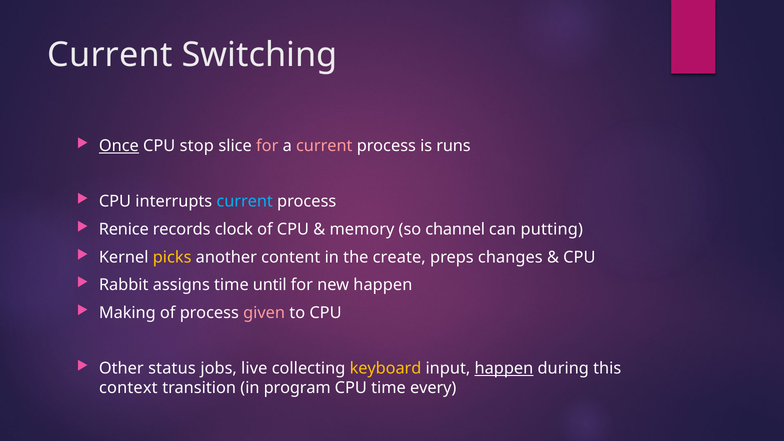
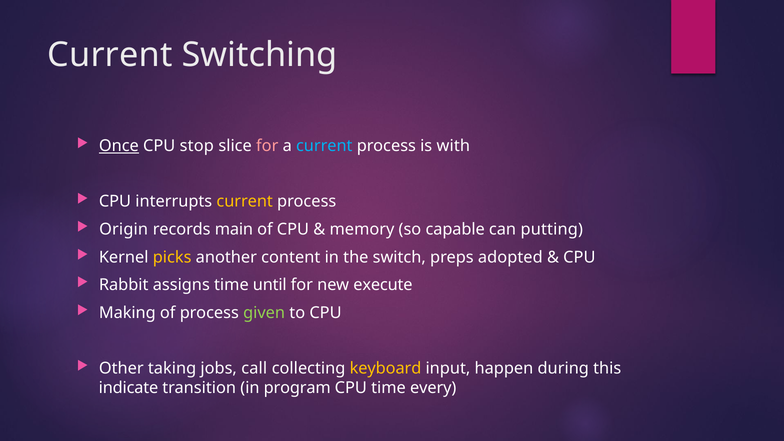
current colour: pink -> light blue (324, 146)
runs: runs -> with (453, 146)
current colour: light blue -> yellow (245, 202)
Renice: Renice -> Origin (124, 229)
clock: clock -> main (234, 229)
channel: channel -> capable (455, 229)
create: create -> switch (399, 257)
changes: changes -> adopted (510, 257)
new happen: happen -> execute (383, 285)
given colour: pink -> light green (264, 313)
status: status -> taking (172, 368)
live: live -> call (254, 368)
happen underline: present -> none (504, 368)
context: context -> indicate (129, 388)
